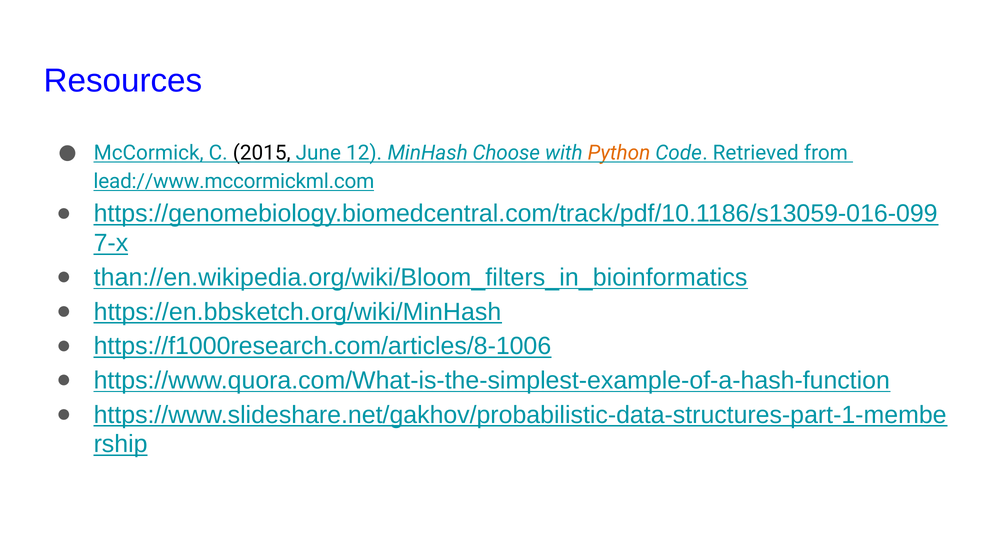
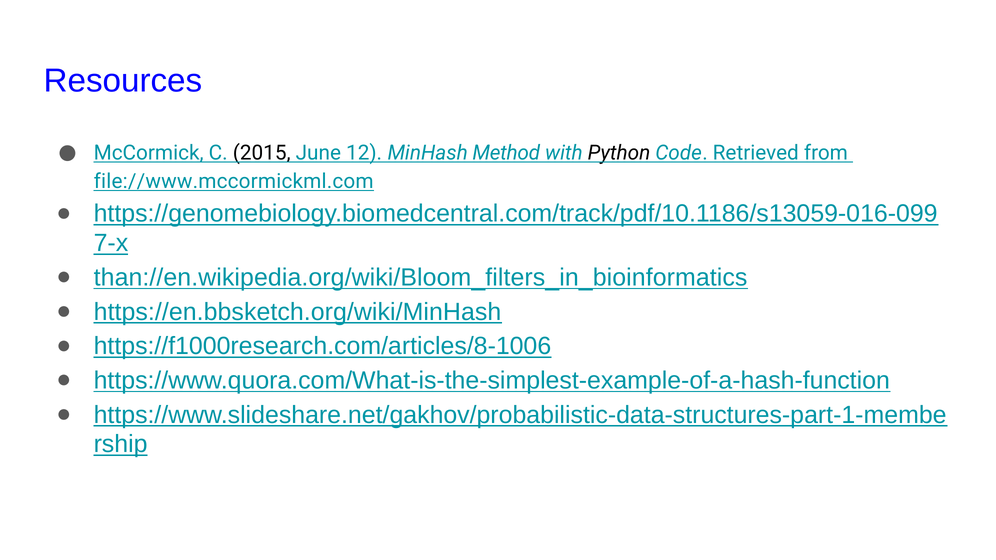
Choose: Choose -> Method (506, 153)
Python colour: orange -> black (619, 153)
lead://www.mccormickml.com: lead://www.mccormickml.com -> file://www.mccormickml.com (234, 182)
